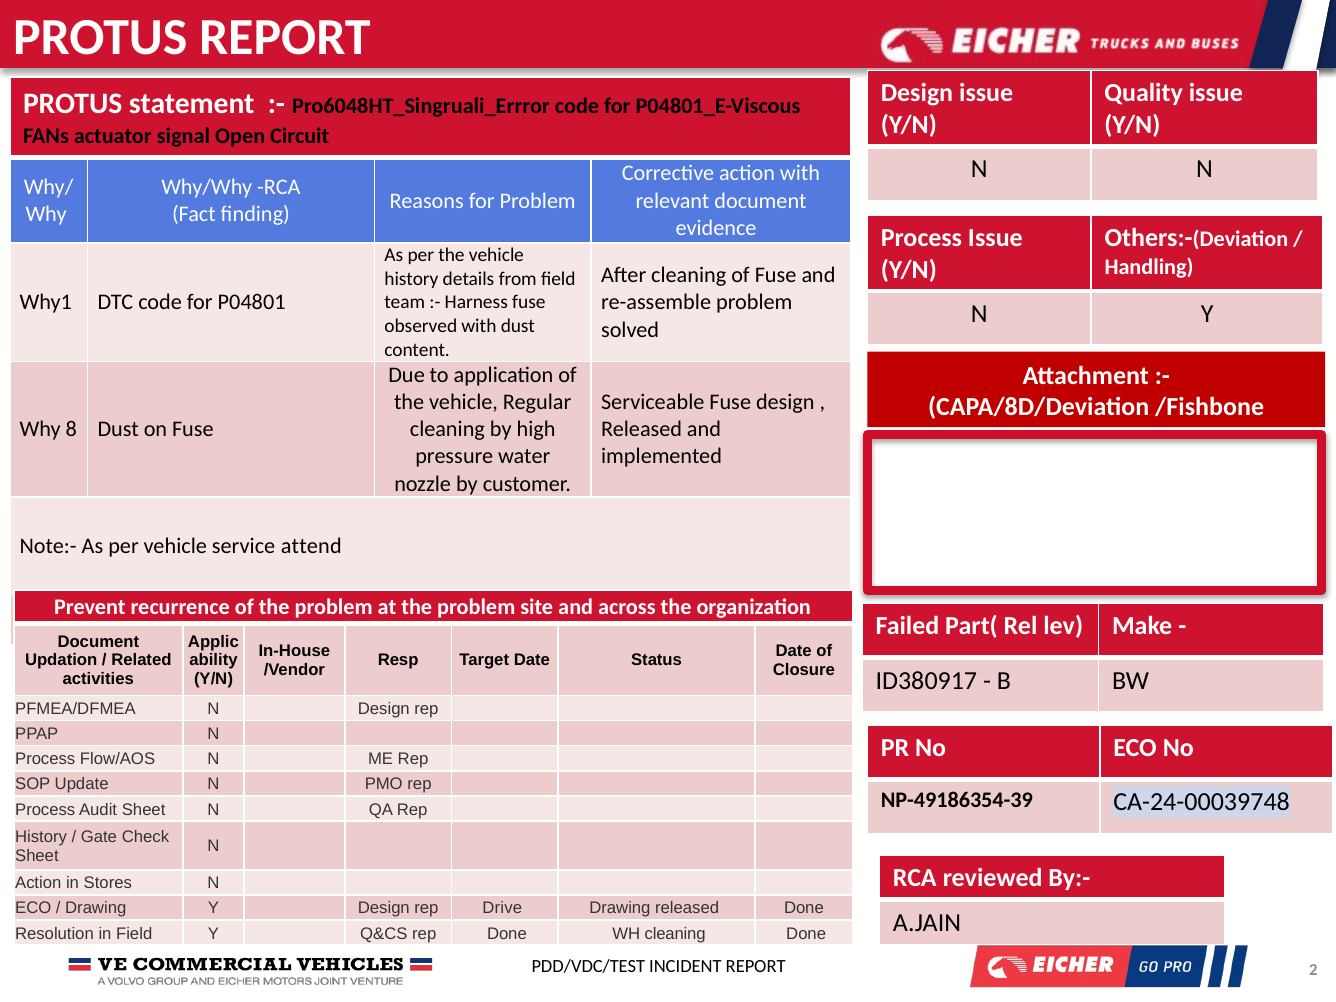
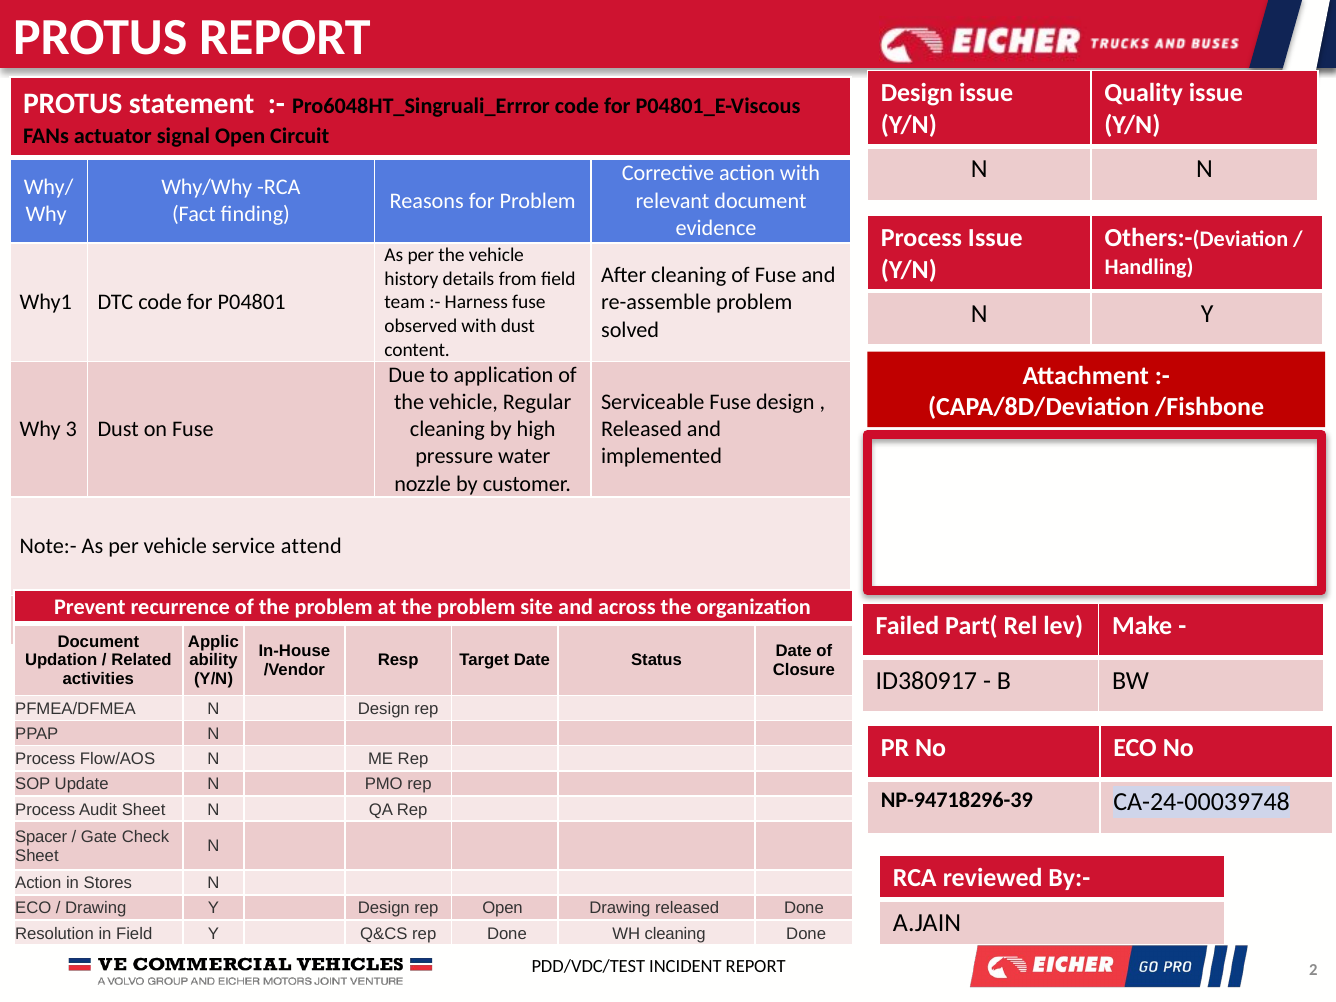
8: 8 -> 3 (71, 429)
NP-49186354-39: NP-49186354-39 -> NP-94718296-39 (957, 800)
History: History -> Spacer (41, 837)
rep Drive: Drive -> Open (502, 908)
